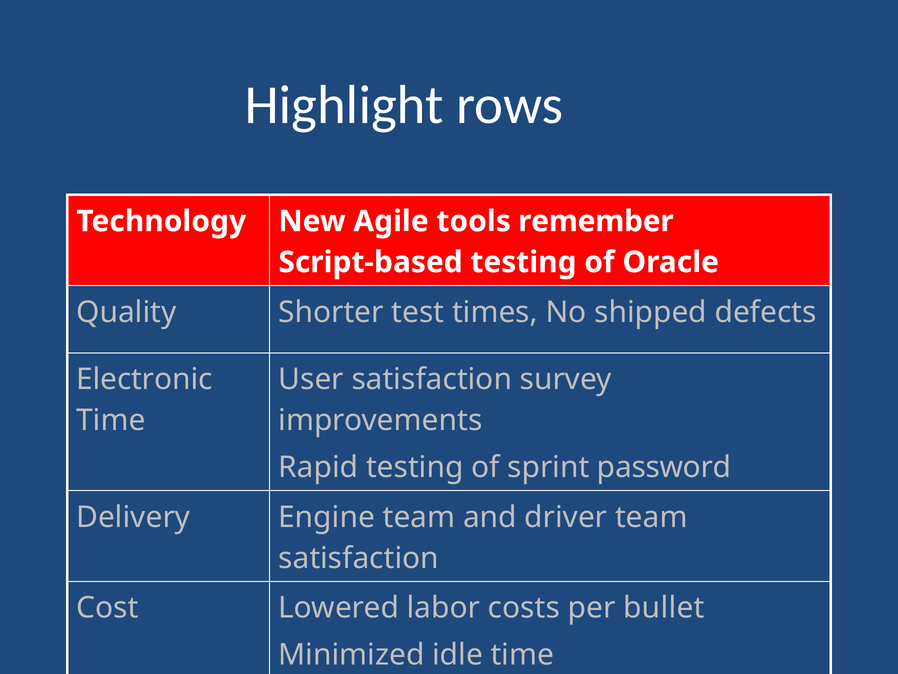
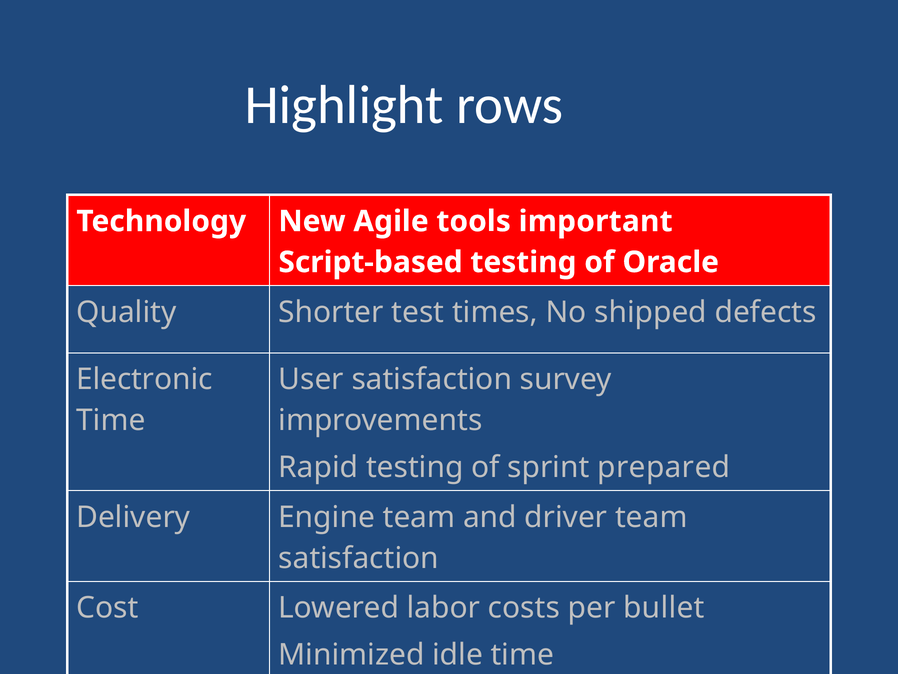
remember: remember -> important (596, 221)
password: password -> prepared (664, 467)
